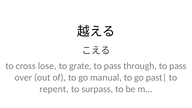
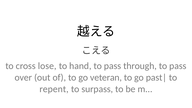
grate: grate -> hand (80, 66)
manual: manual -> veteran (106, 77)
